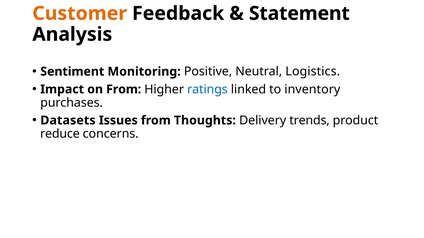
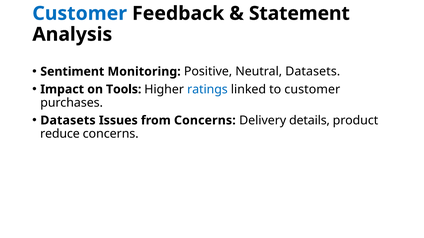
Customer colour: orange -> blue (80, 13)
Neutral Logistics: Logistics -> Datasets (313, 72)
on From: From -> Tools (124, 89)
to inventory: inventory -> customer (312, 89)
from Thoughts: Thoughts -> Concerns (205, 121)
trends: trends -> details (310, 121)
